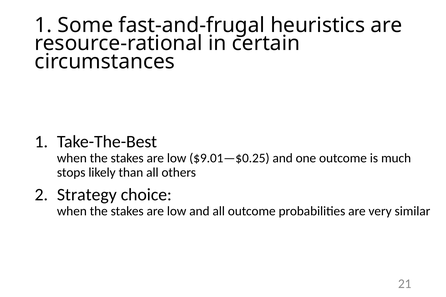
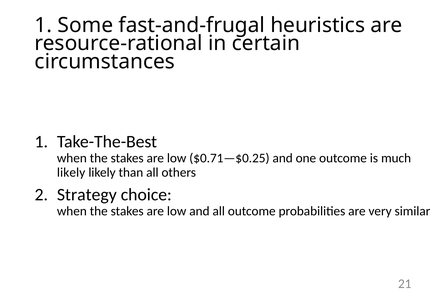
$9.01—$0.25: $9.01—$0.25 -> $0.71—$0.25 (229, 158)
stops: stops -> likely (71, 173)
